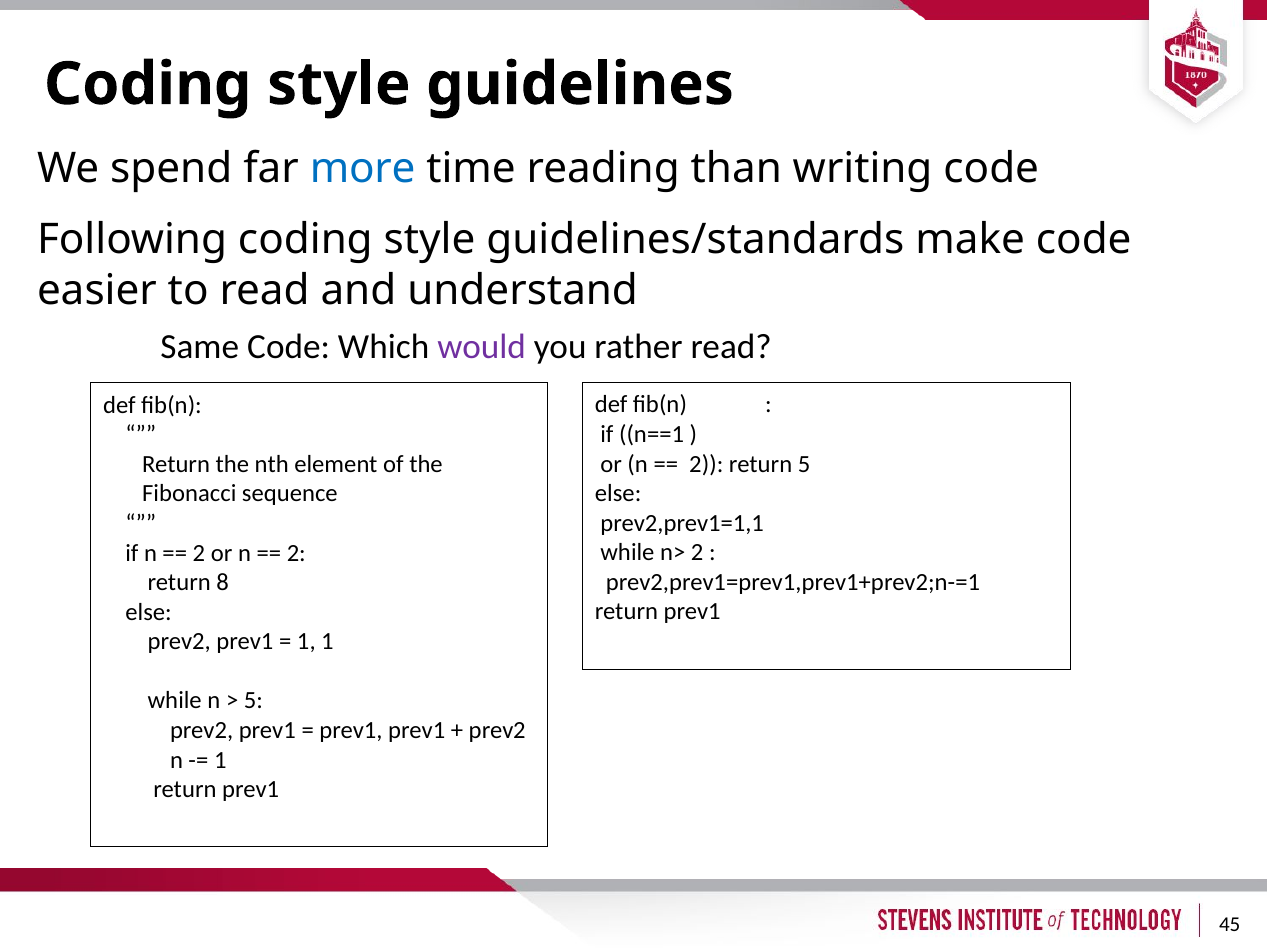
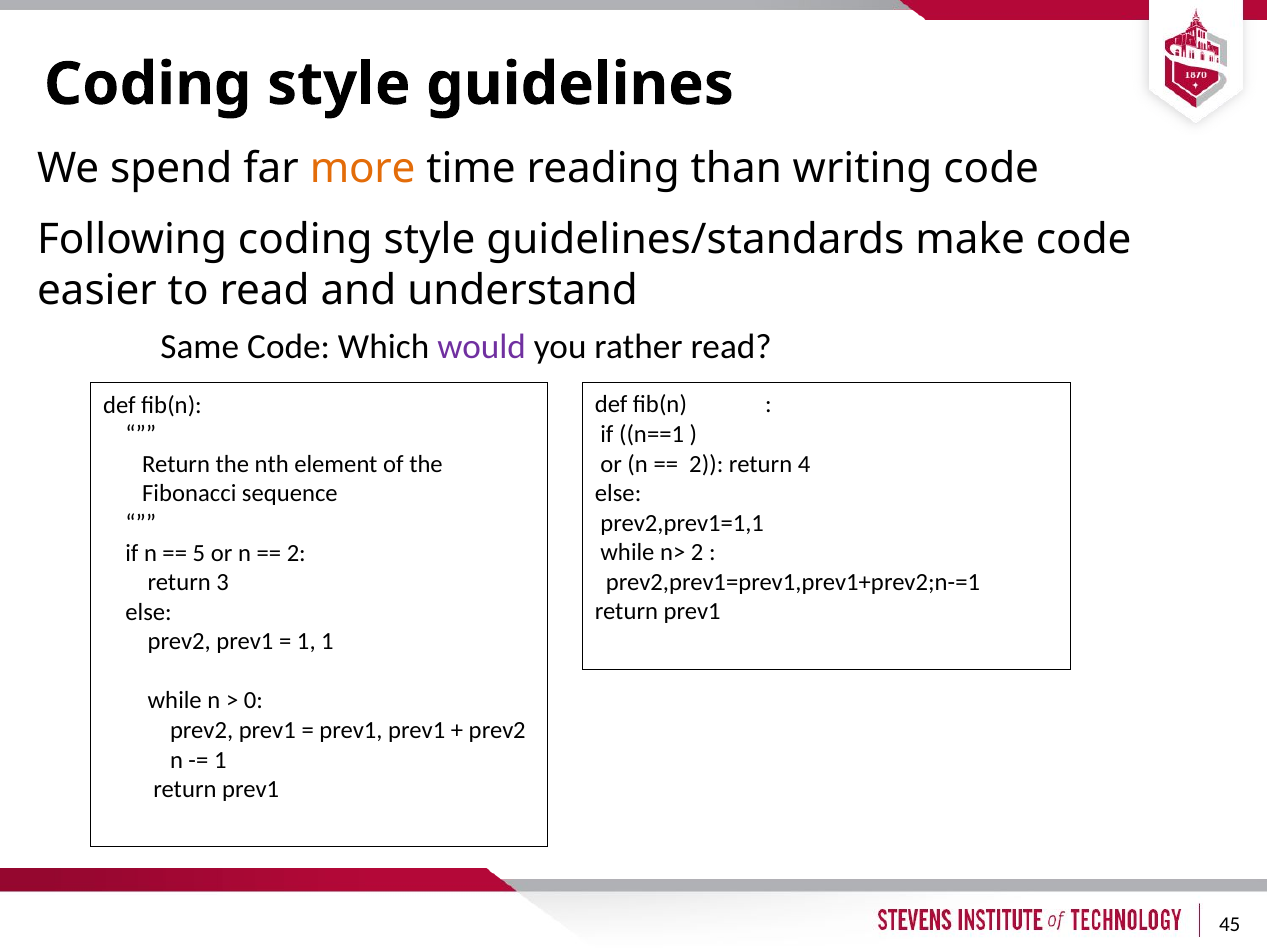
more colour: blue -> orange (363, 168)
return 5: 5 -> 4 (804, 464)
2: 2 -> 5 (199, 553)
8: 8 -> 3 (223, 583)
5: 5 -> 0 (253, 701)
